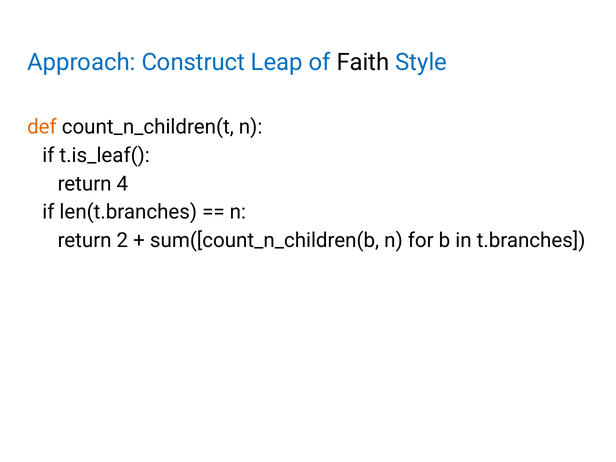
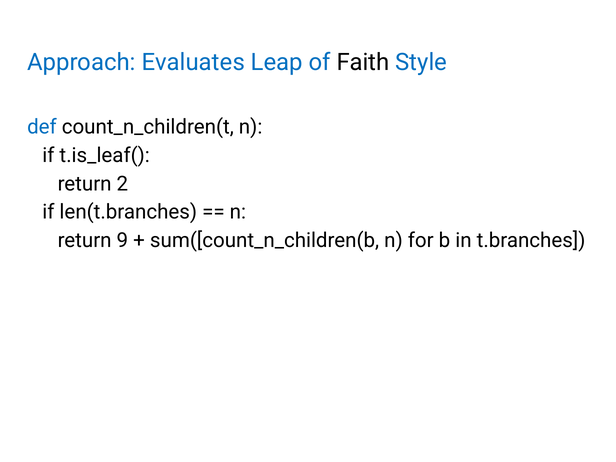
Construct: Construct -> Evaluates (193, 62)
def colour: orange -> blue (42, 127)
4: 4 -> 2 (122, 184)
2: 2 -> 9 (122, 240)
